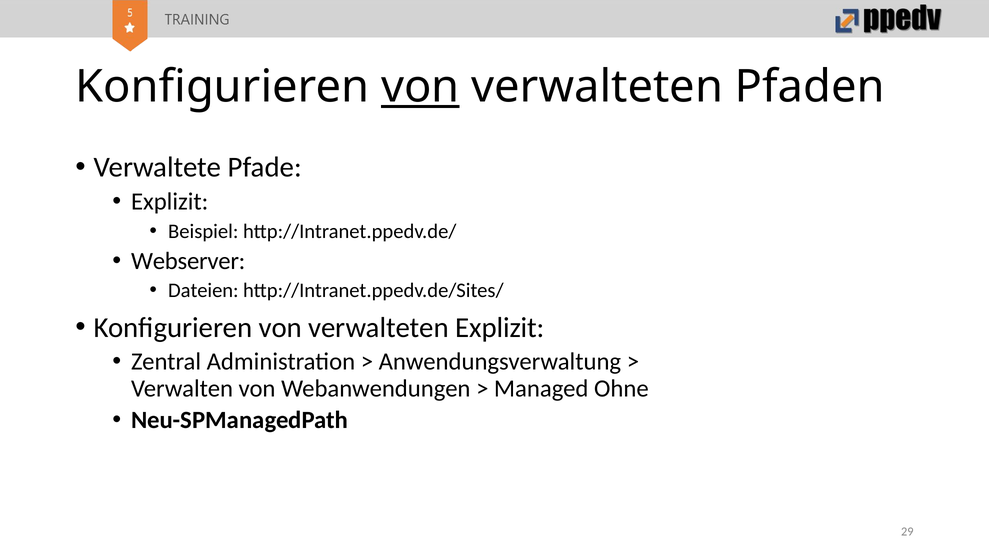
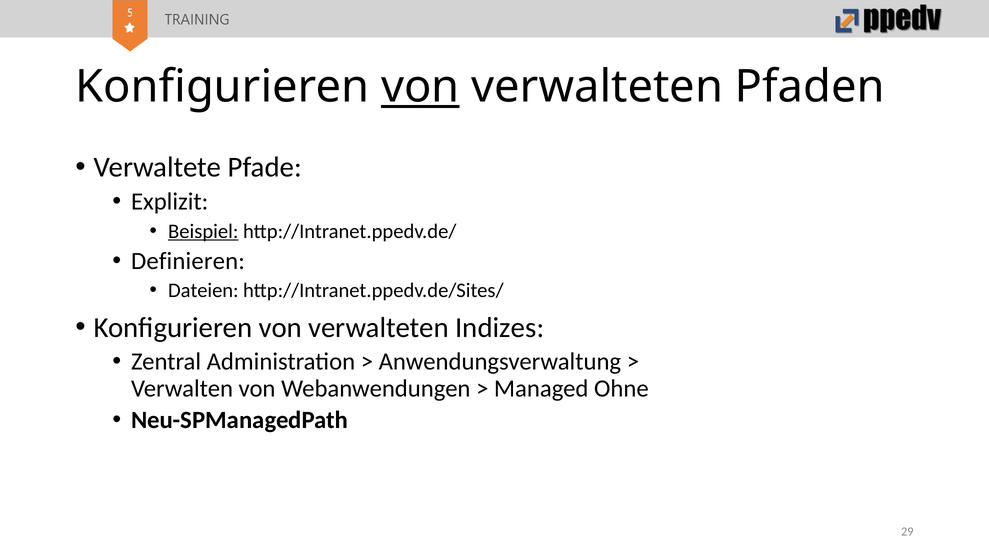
Beispiel underline: none -> present (203, 231)
Webserver: Webserver -> Definieren (188, 261)
verwalteten Explizit: Explizit -> Indizes (500, 327)
